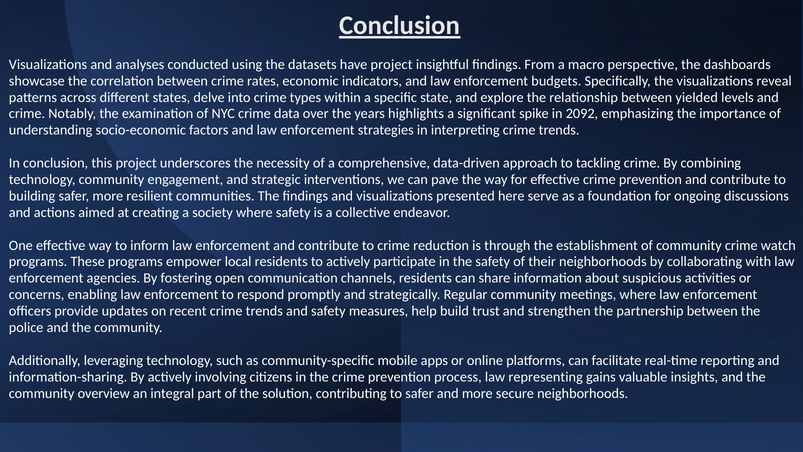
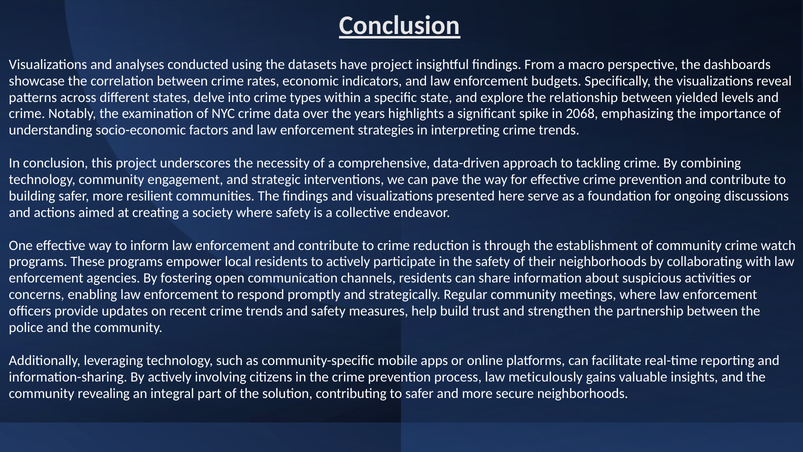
2092: 2092 -> 2068 (582, 114)
representing: representing -> meticulously (546, 377)
overview: overview -> revealing (104, 393)
